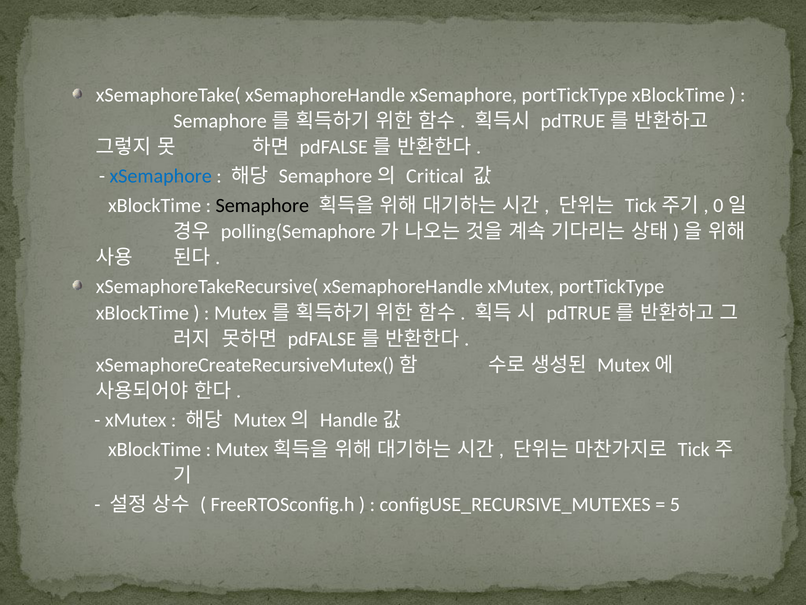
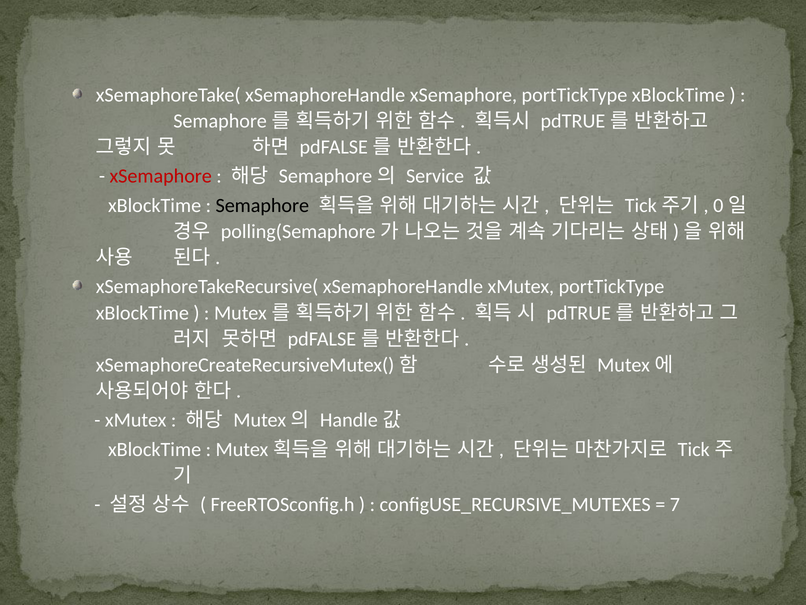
xSemaphore colour: blue -> red (161, 176)
Critical: Critical -> Service (435, 176)
5: 5 -> 7 (675, 504)
